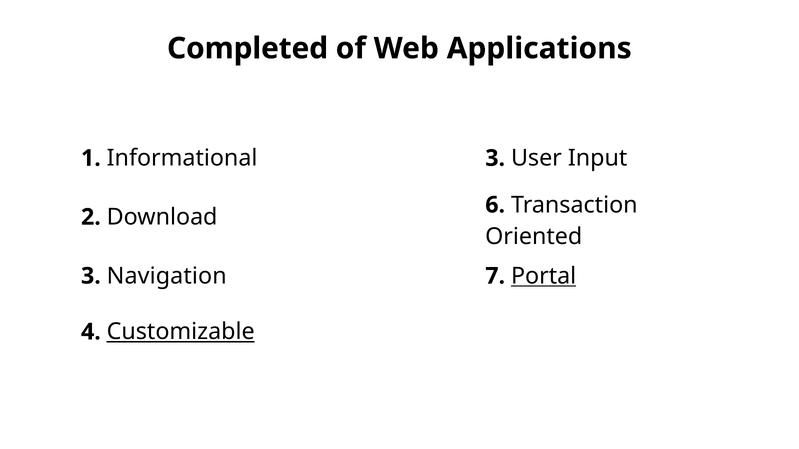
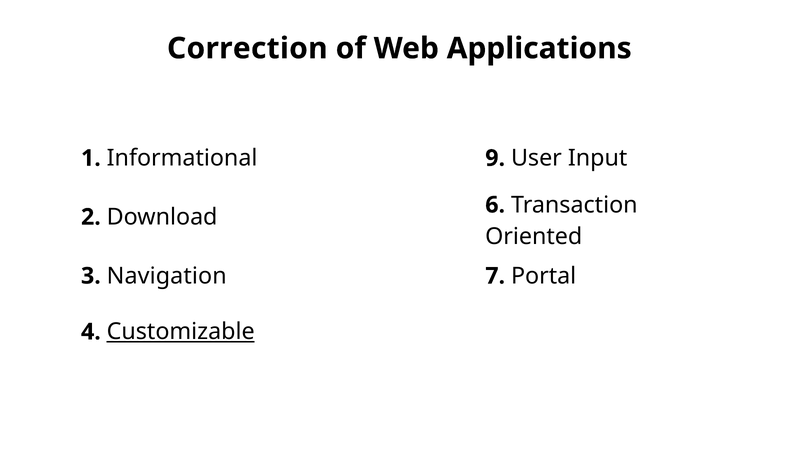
Completed: Completed -> Correction (247, 48)
Informational 3: 3 -> 9 (495, 158)
Portal underline: present -> none (544, 276)
